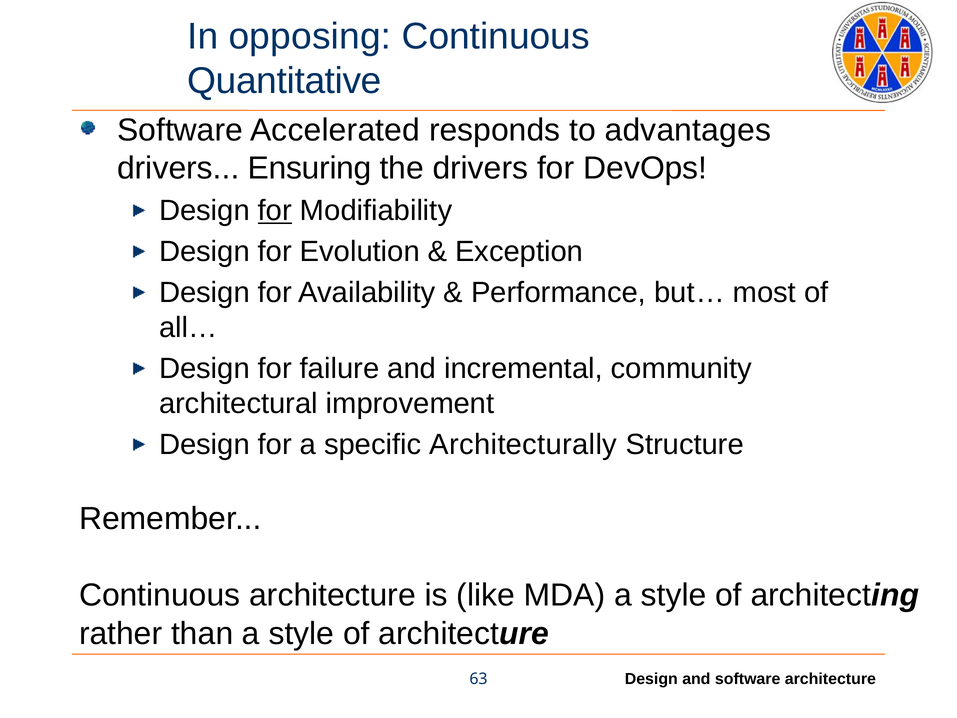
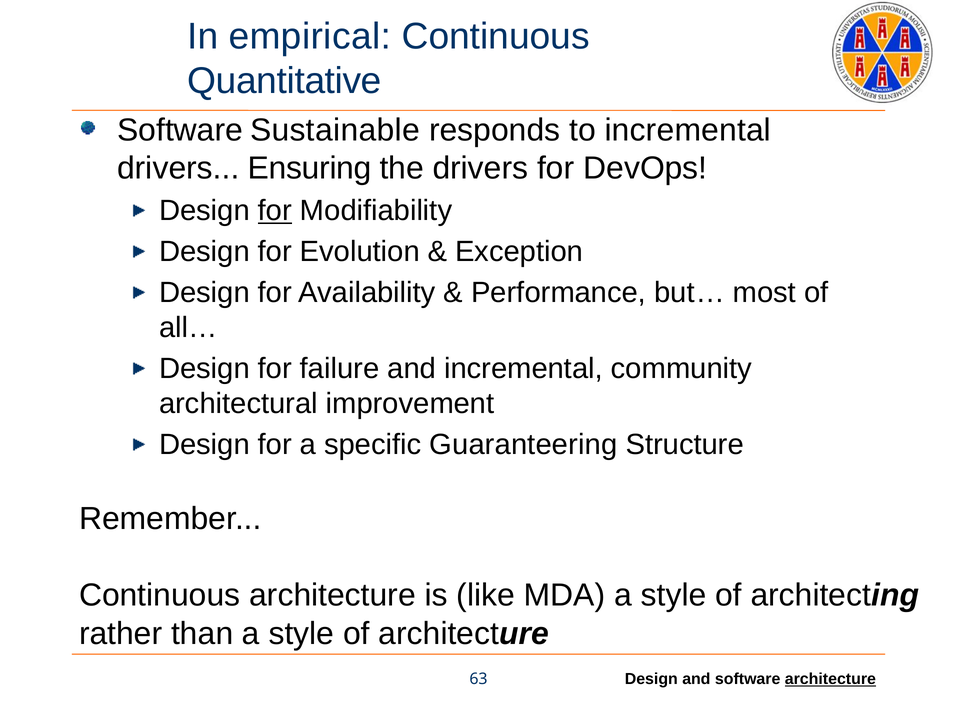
opposing: opposing -> empirical (310, 36)
Accelerated: Accelerated -> Sustainable (335, 130)
to advantages: advantages -> incremental (688, 130)
Architecturally: Architecturally -> Guaranteering (523, 444)
architecture underline: none -> present (830, 679)
